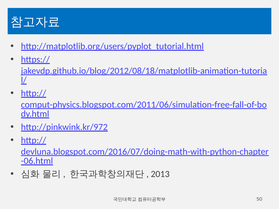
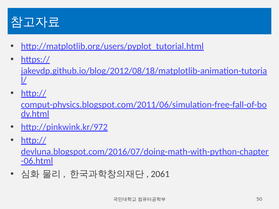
2013: 2013 -> 2061 (160, 174)
